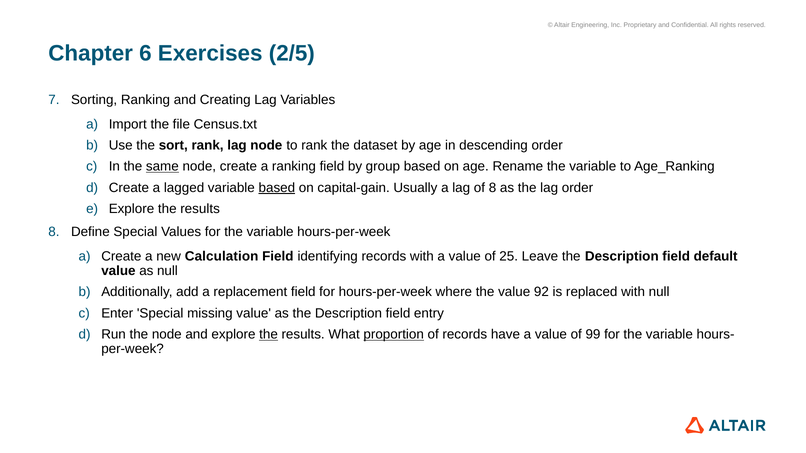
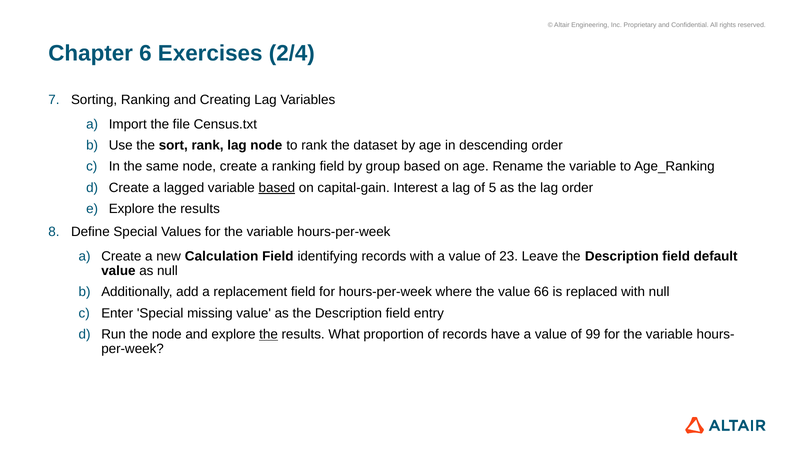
2/5: 2/5 -> 2/4 (292, 53)
same underline: present -> none (162, 167)
Usually: Usually -> Interest (415, 188)
of 8: 8 -> 5 (493, 188)
25: 25 -> 23 (509, 257)
92: 92 -> 66 (541, 292)
proportion underline: present -> none (394, 335)
